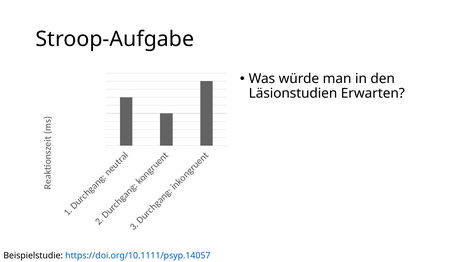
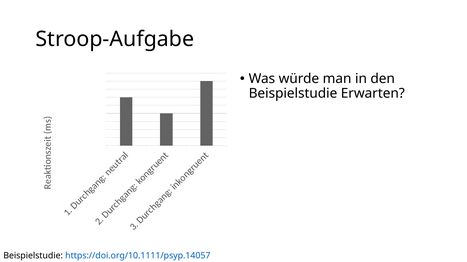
Läsionstudien: Läsionstudien -> Beispielstudie (293, 94)
